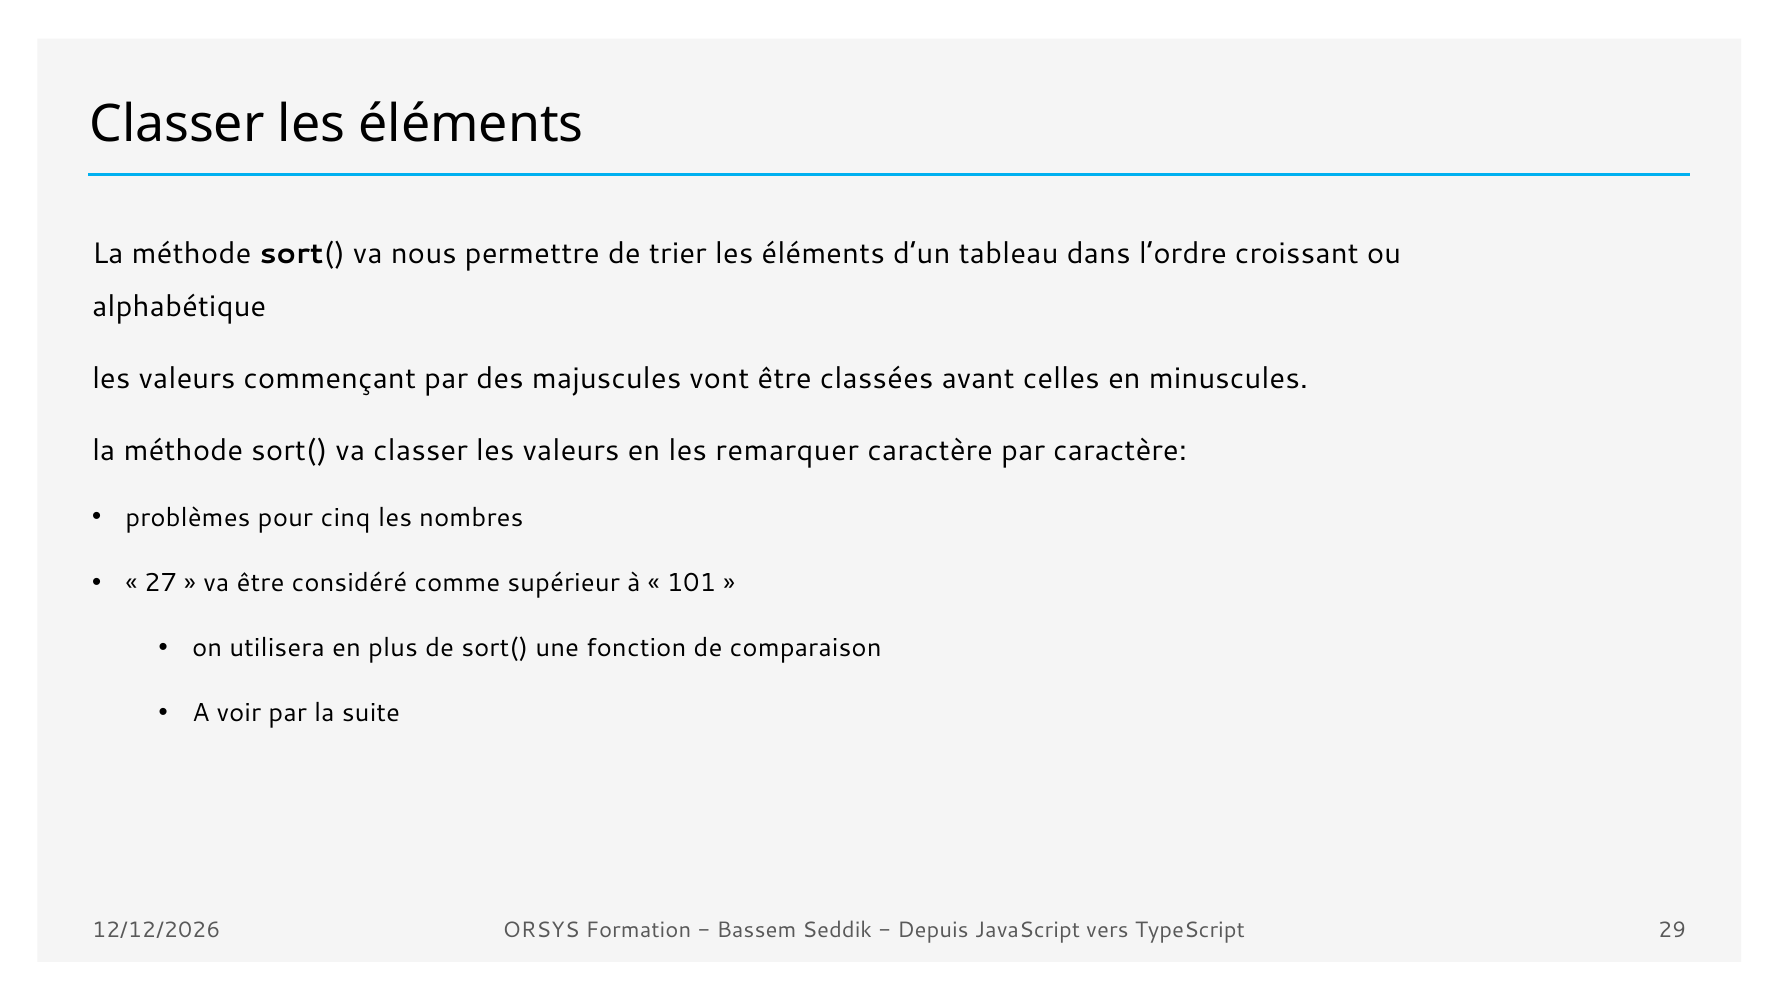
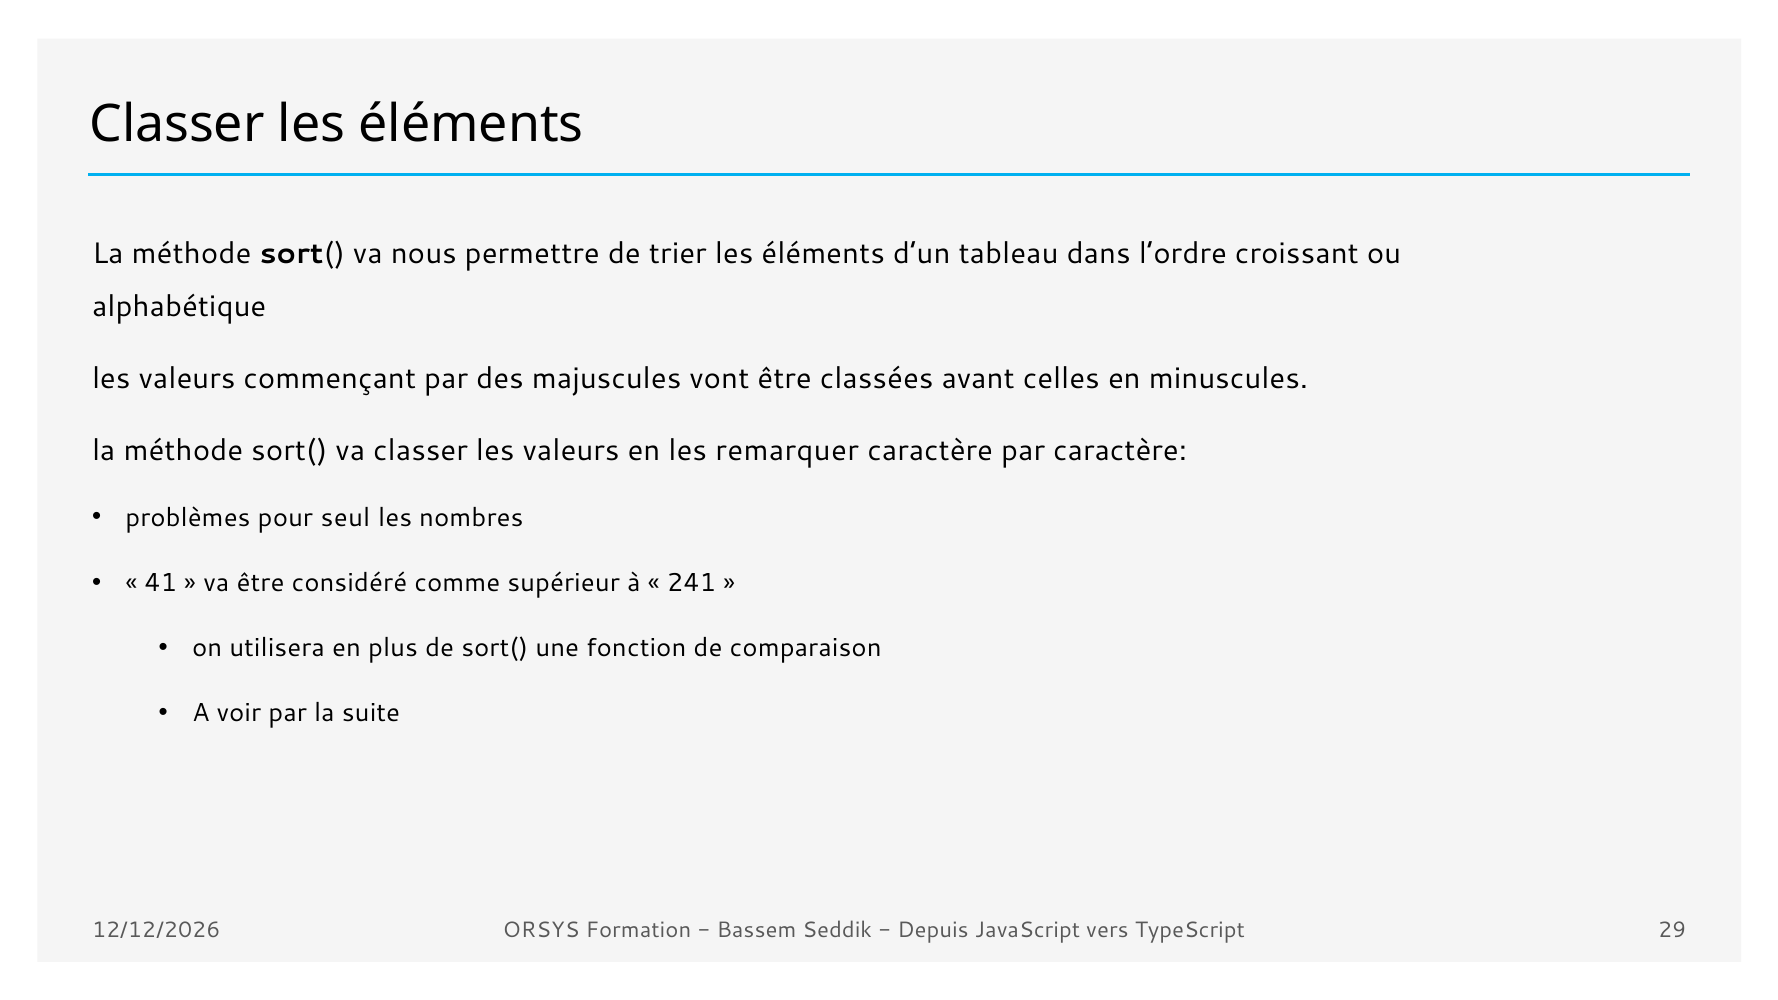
cinq: cinq -> seul (346, 518)
27: 27 -> 41 (161, 583)
101: 101 -> 241 (691, 583)
